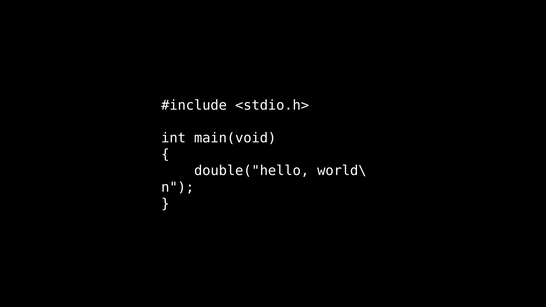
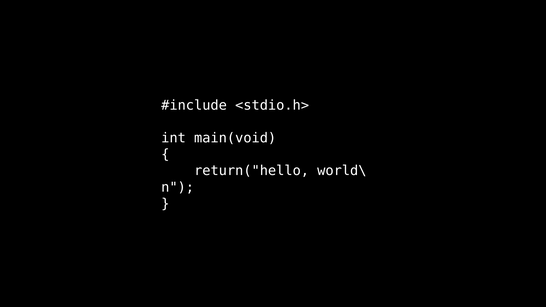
double("hello: double("hello -> return("hello (252, 171)
